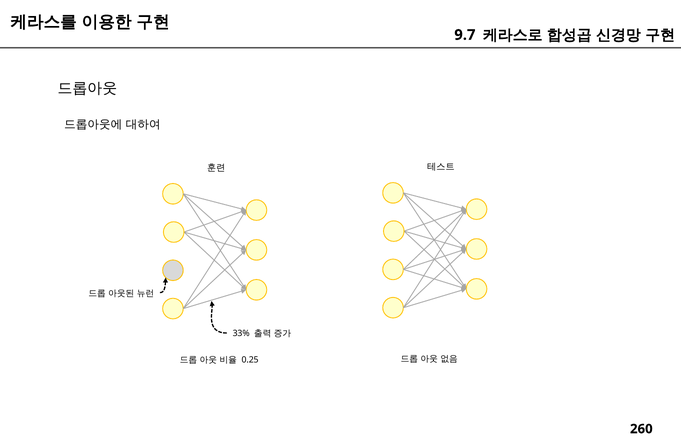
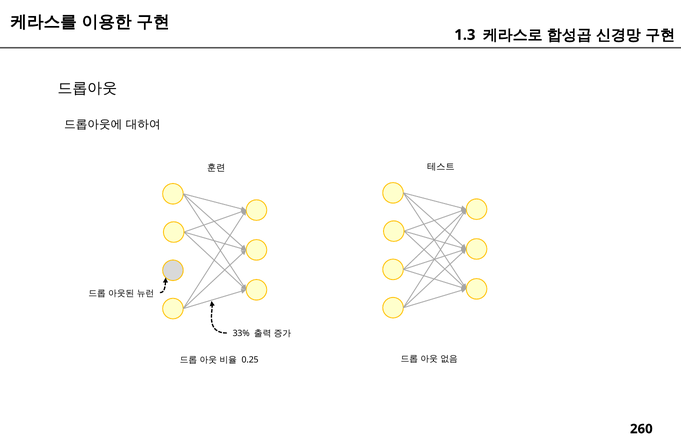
9.7: 9.7 -> 1.3 (465, 35)
